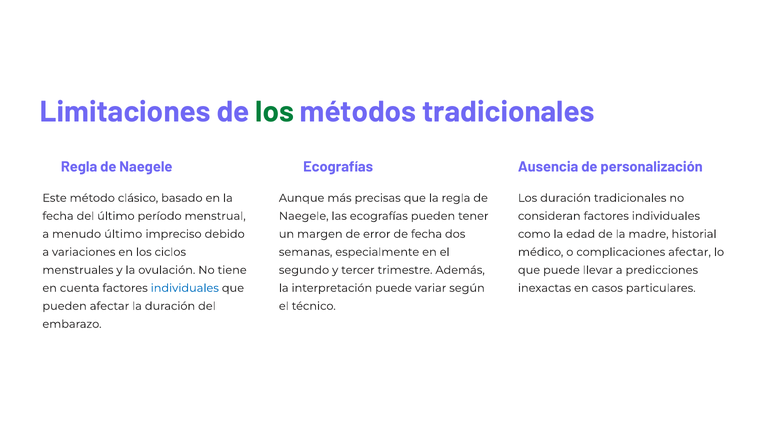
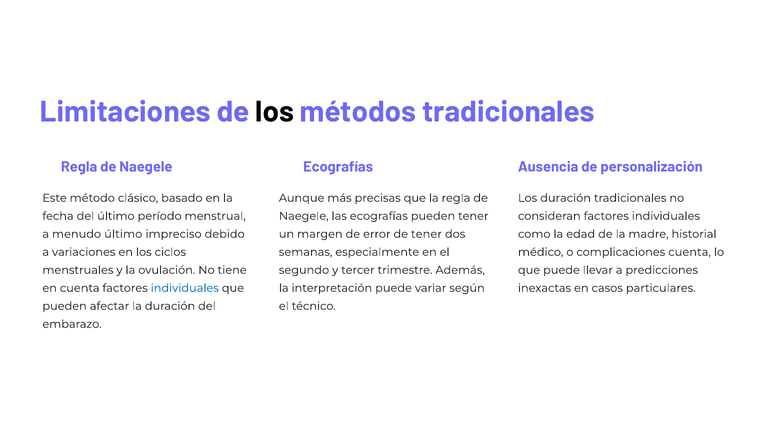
los colour: green -> black (275, 112)
de fecha: fecha -> tener (426, 234)
complicaciones afectar: afectar -> cuenta (690, 252)
